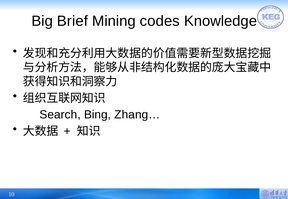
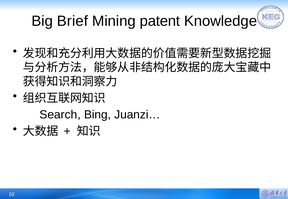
codes: codes -> patent (160, 21)
Zhang…: Zhang… -> Juanzi… (137, 115)
